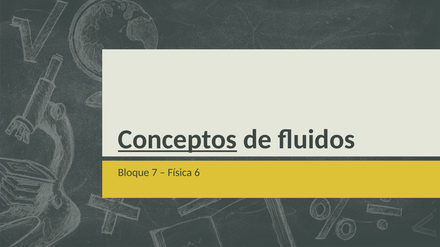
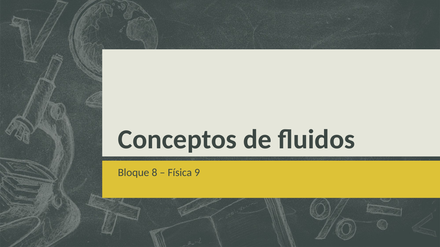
Conceptos underline: present -> none (177, 140)
7: 7 -> 8 (154, 173)
6: 6 -> 9 (197, 173)
